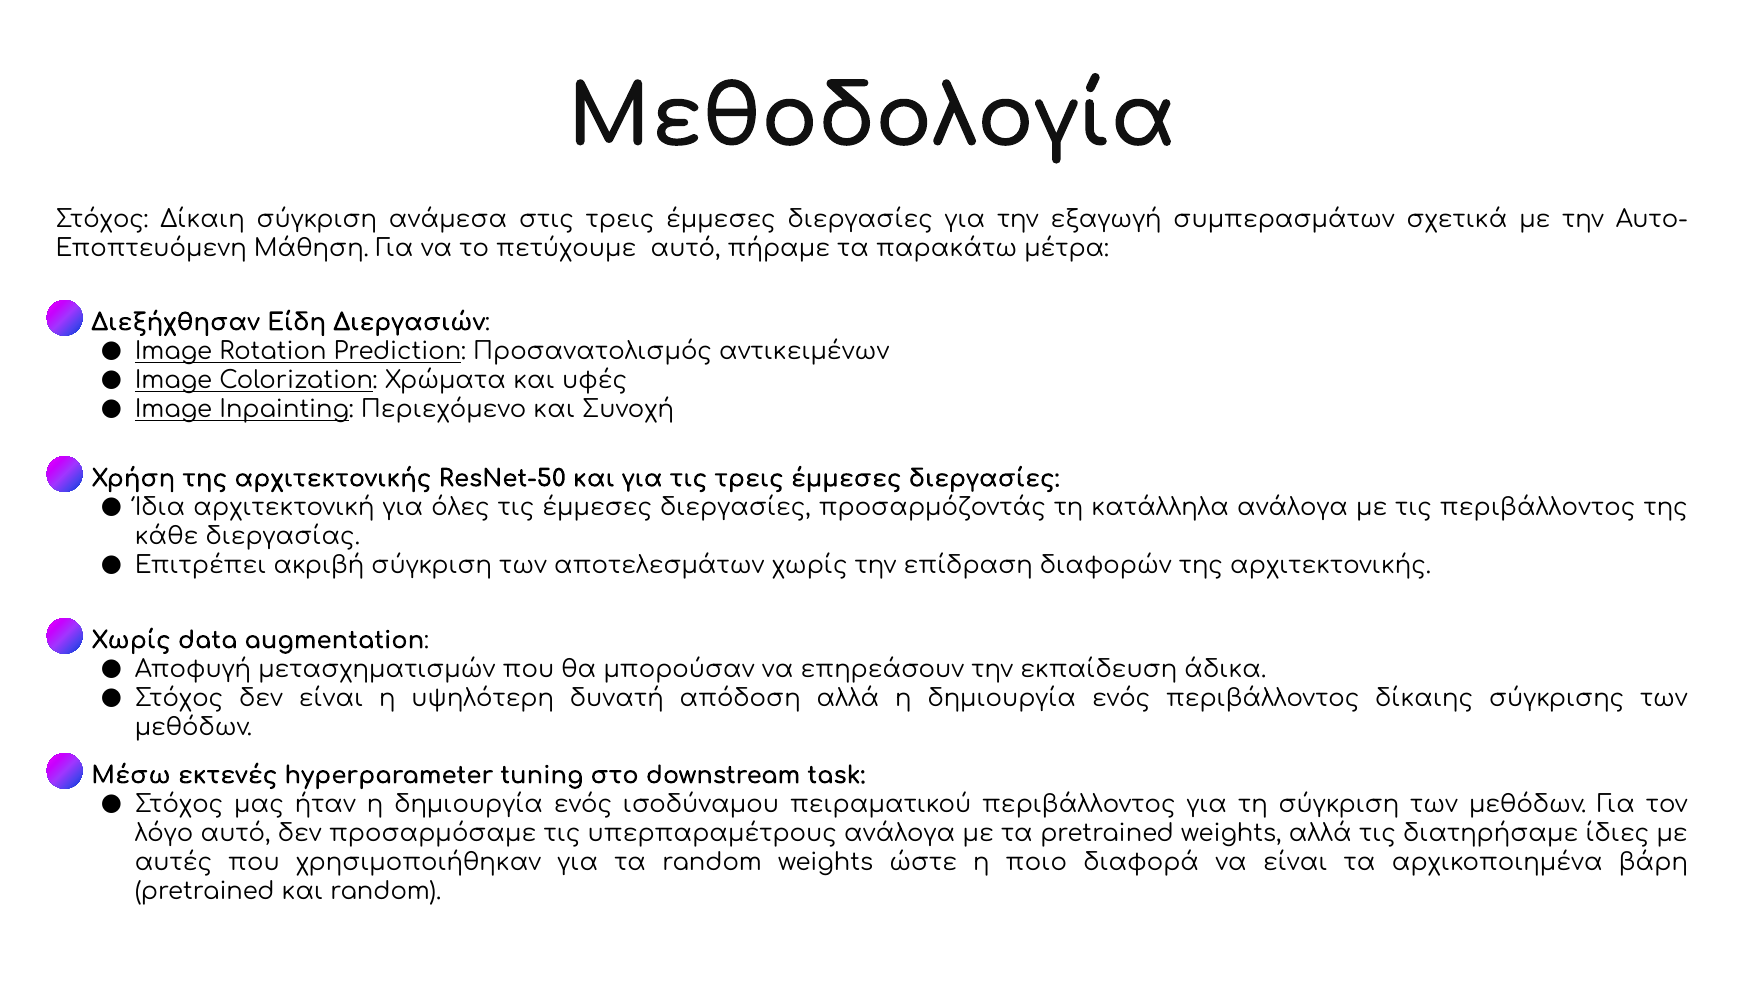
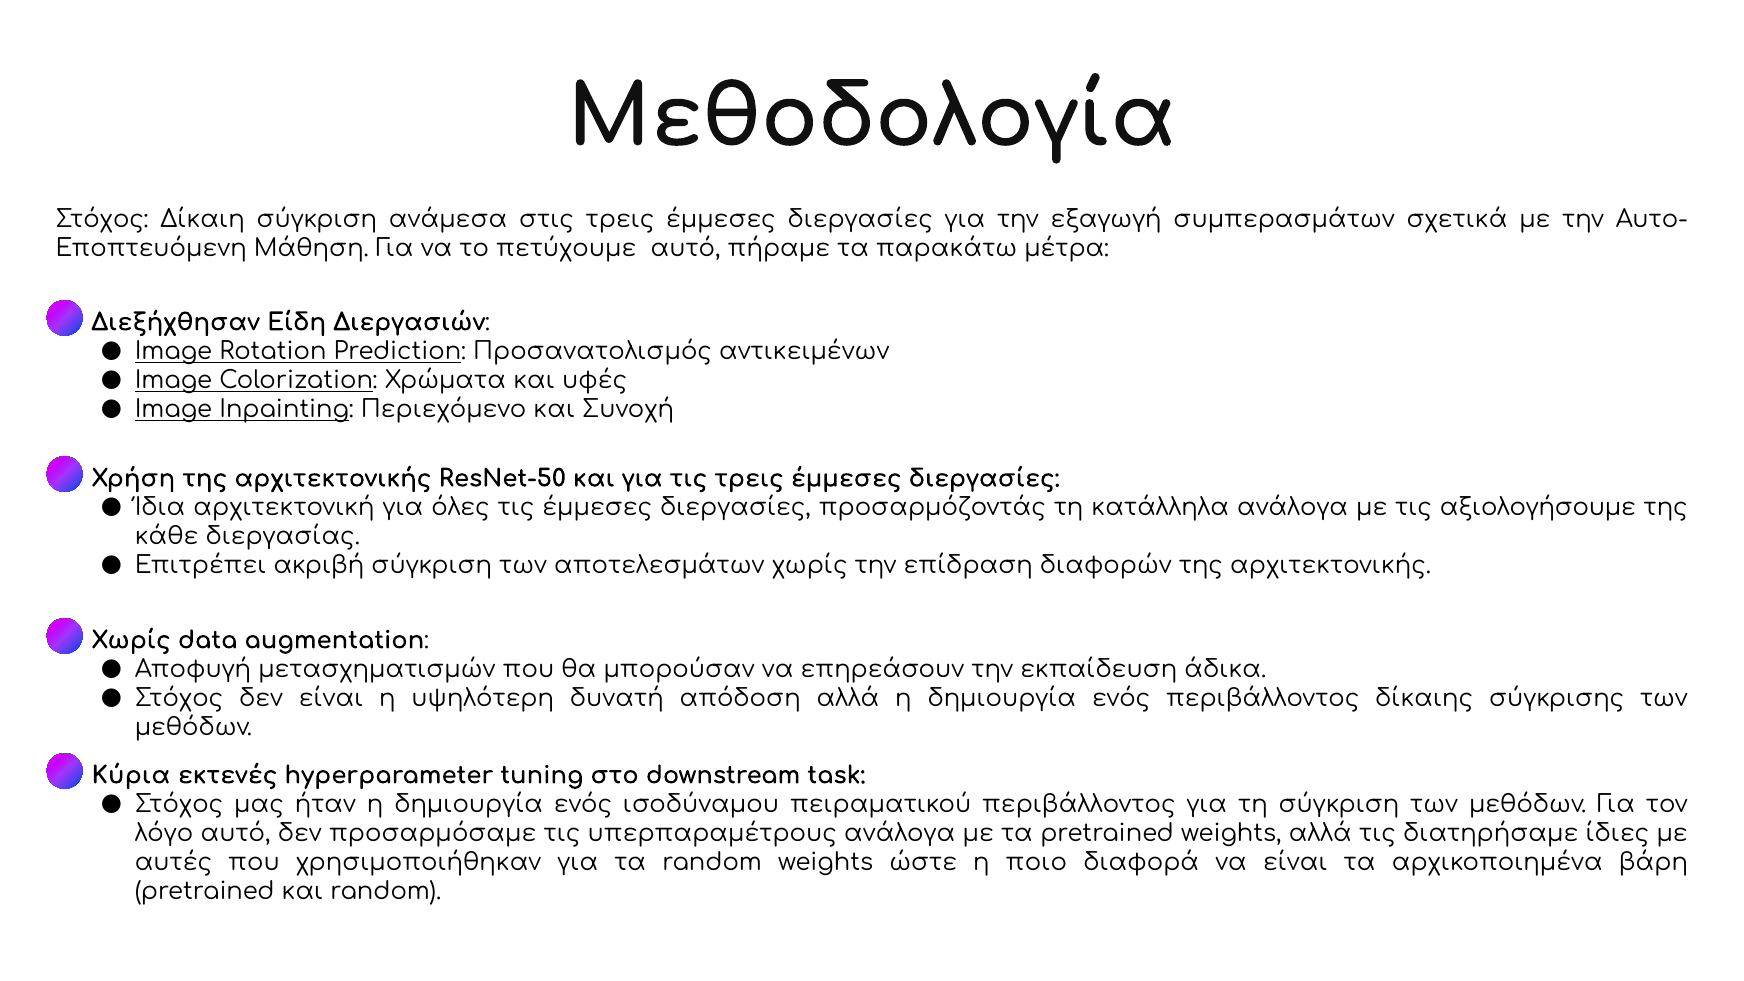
τις περιβάλλοντος: περιβάλλοντος -> αξιολογήσουμε (1538, 508)
Μέσω: Μέσω -> Κύρια (131, 775)
